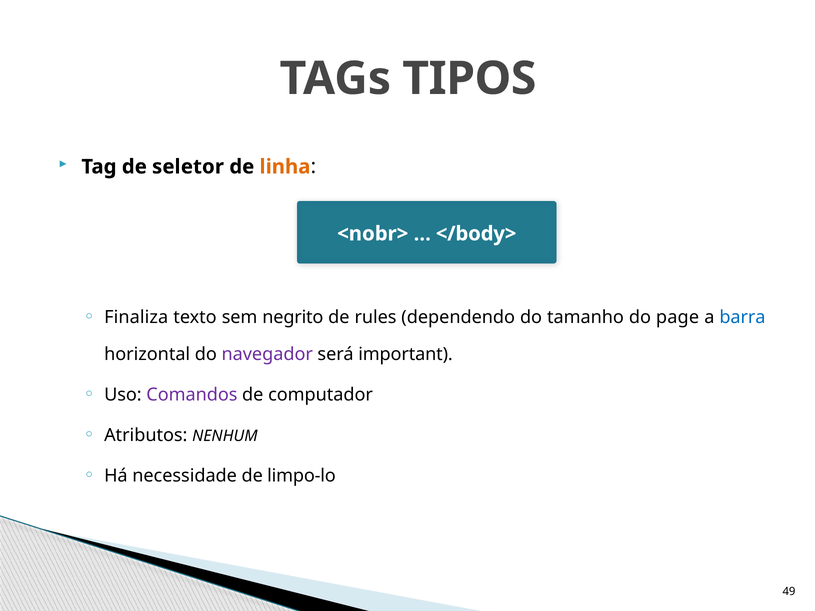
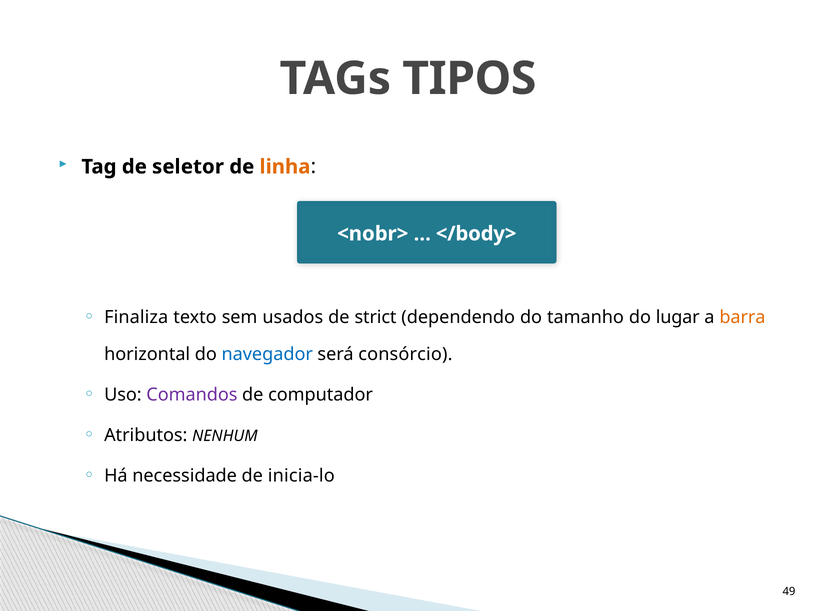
negrito: negrito -> usados (293, 317)
rules: rules -> strict (376, 317)
page: page -> lugar (678, 317)
barra colour: blue -> orange (742, 317)
navegador colour: purple -> blue (267, 354)
important: important -> consórcio (405, 354)
limpo-lo: limpo-lo -> inicia-lo (301, 476)
